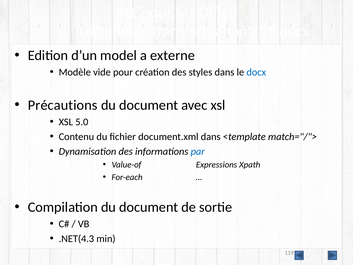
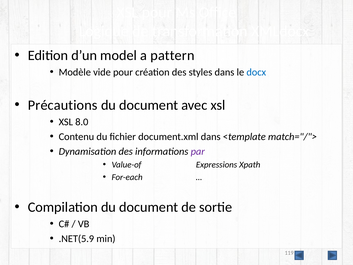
externe: externe -> pattern (172, 55)
5.0: 5.0 -> 8.0 (82, 122)
par colour: blue -> purple (198, 151)
.NET(4.3: .NET(4.3 -> .NET(5.9 (76, 238)
